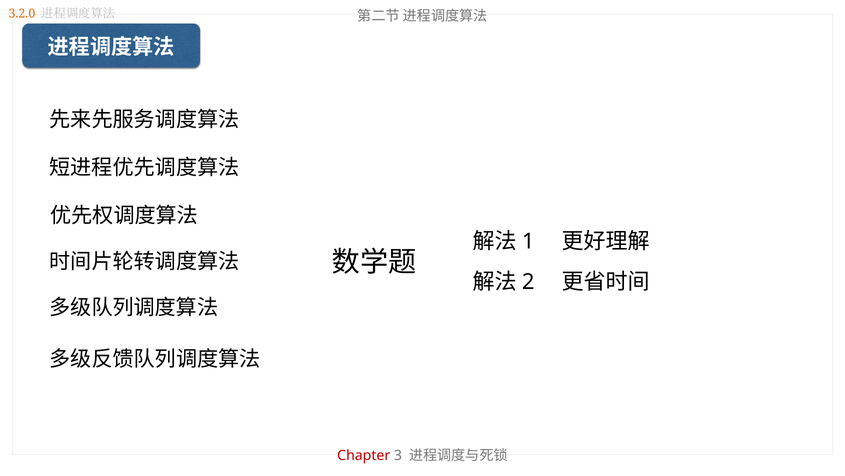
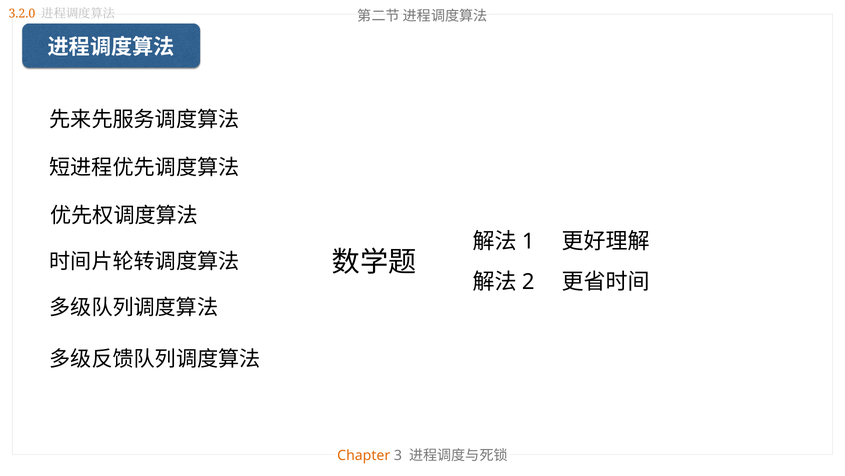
Chapter colour: red -> orange (364, 455)
